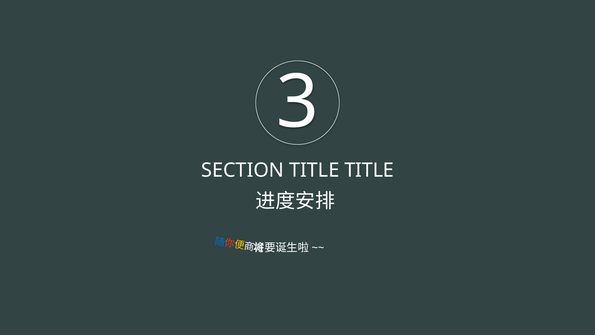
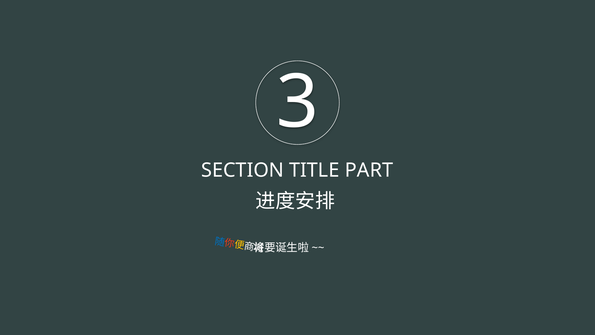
TITLE TITLE: TITLE -> PART (369, 170)
